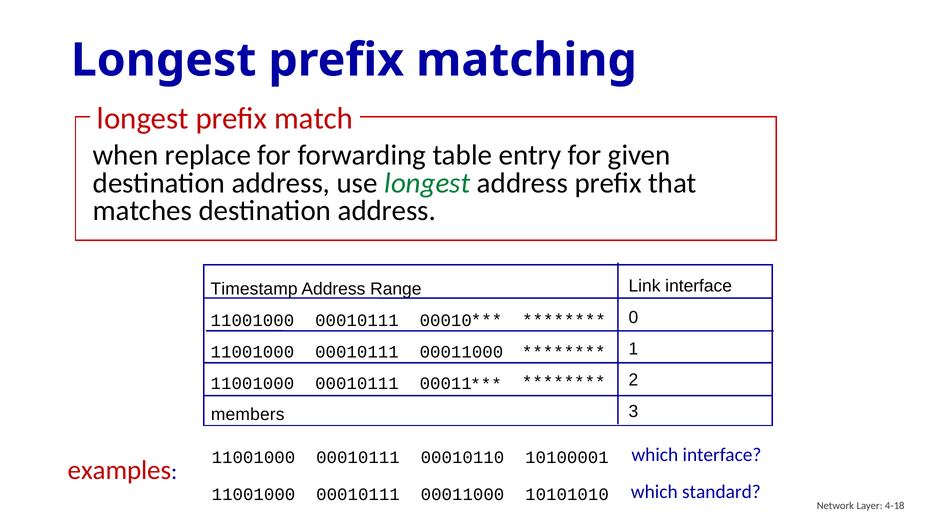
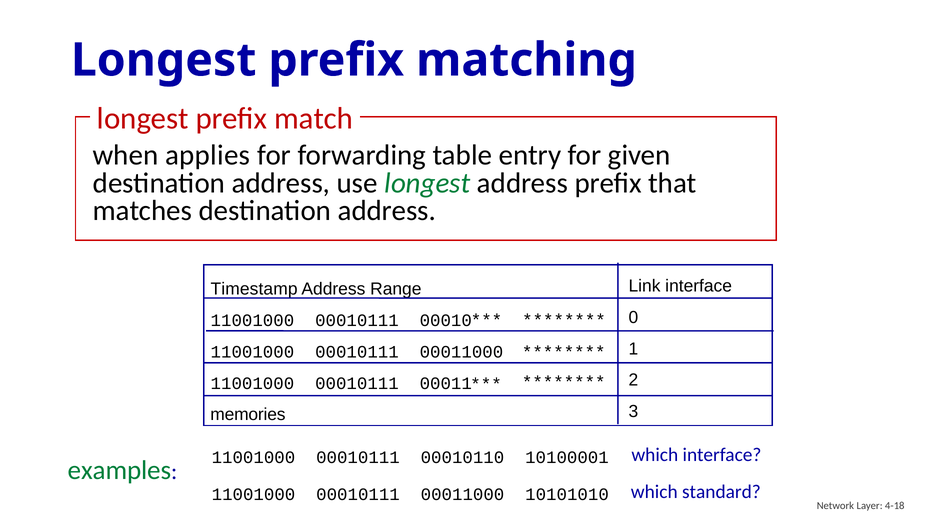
replace: replace -> applies (208, 155)
members: members -> memories (248, 414)
examples colour: red -> green (119, 470)
